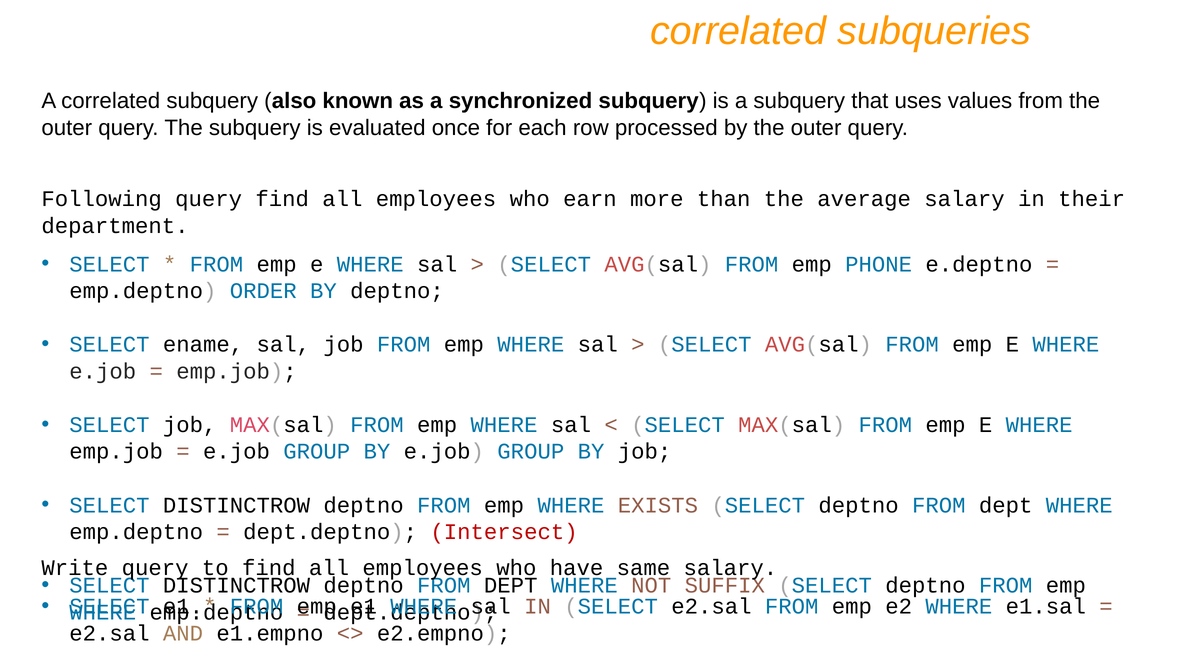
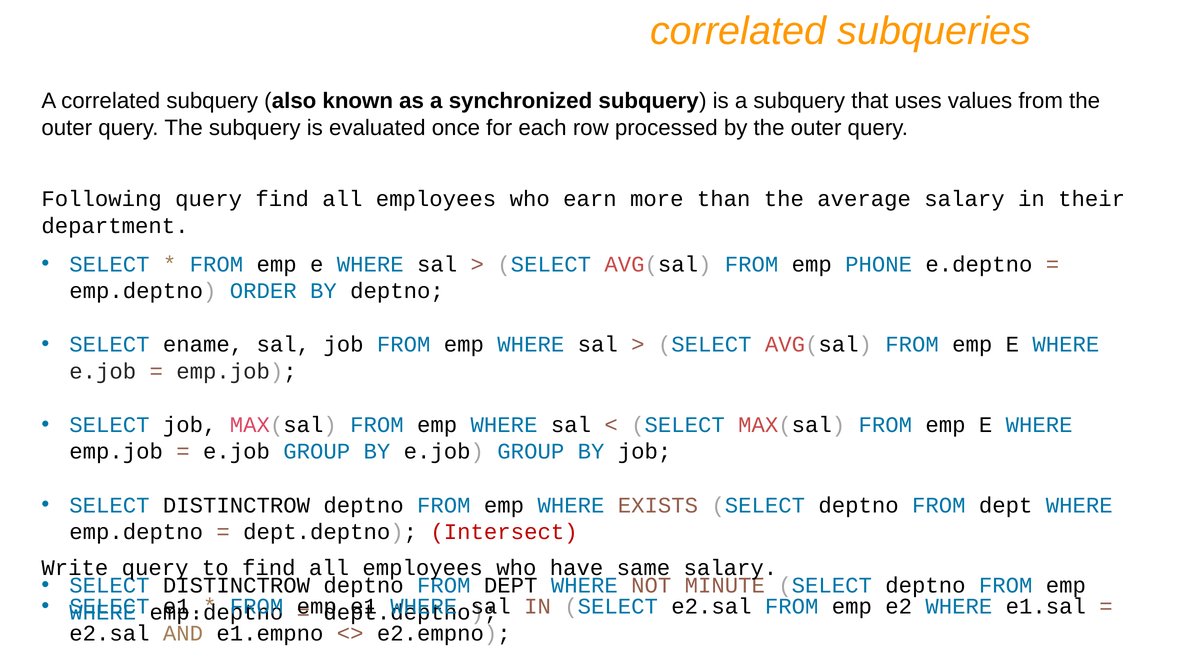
SUFFIX: SUFFIX -> MINUTE (725, 585)
